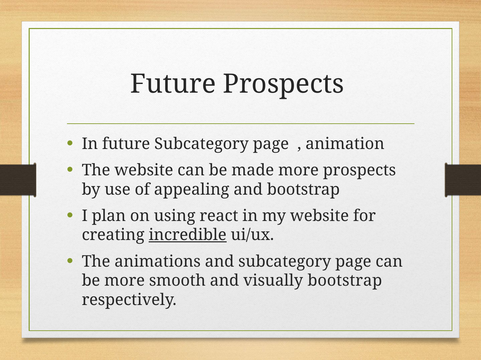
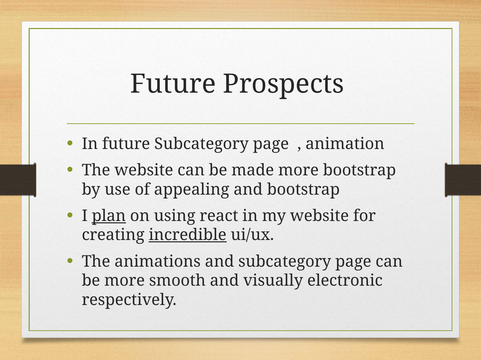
more prospects: prospects -> bootstrap (360, 171)
plan underline: none -> present (109, 216)
visually bootstrap: bootstrap -> electronic (345, 281)
